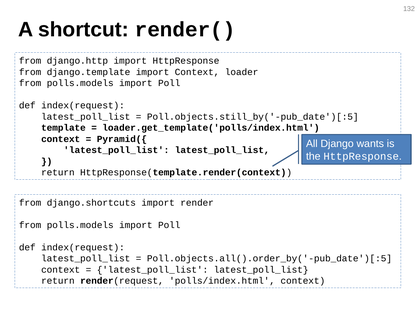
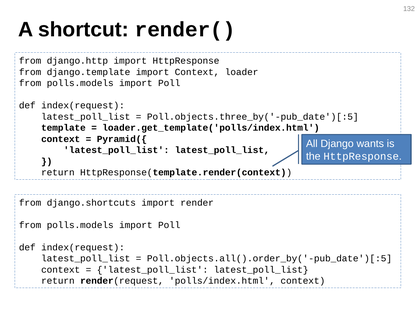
Poll.objects.still_by('-pub_date')[:5: Poll.objects.still_by('-pub_date')[:5 -> Poll.objects.three_by('-pub_date')[:5 (253, 117)
